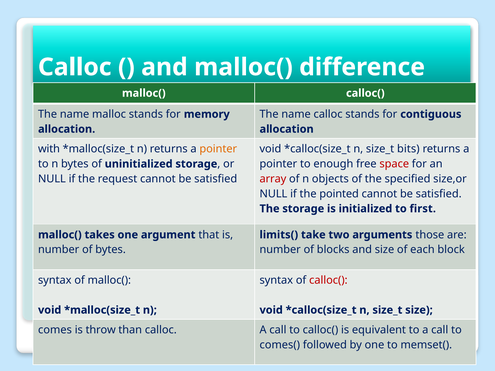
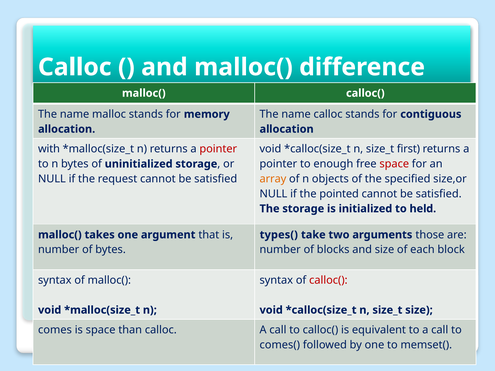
pointer colour: orange -> red (218, 149)
bits: bits -> first (408, 149)
array colour: red -> orange (273, 179)
first: first -> held (423, 209)
limits(: limits( -> types( (279, 235)
is throw: throw -> space (101, 330)
